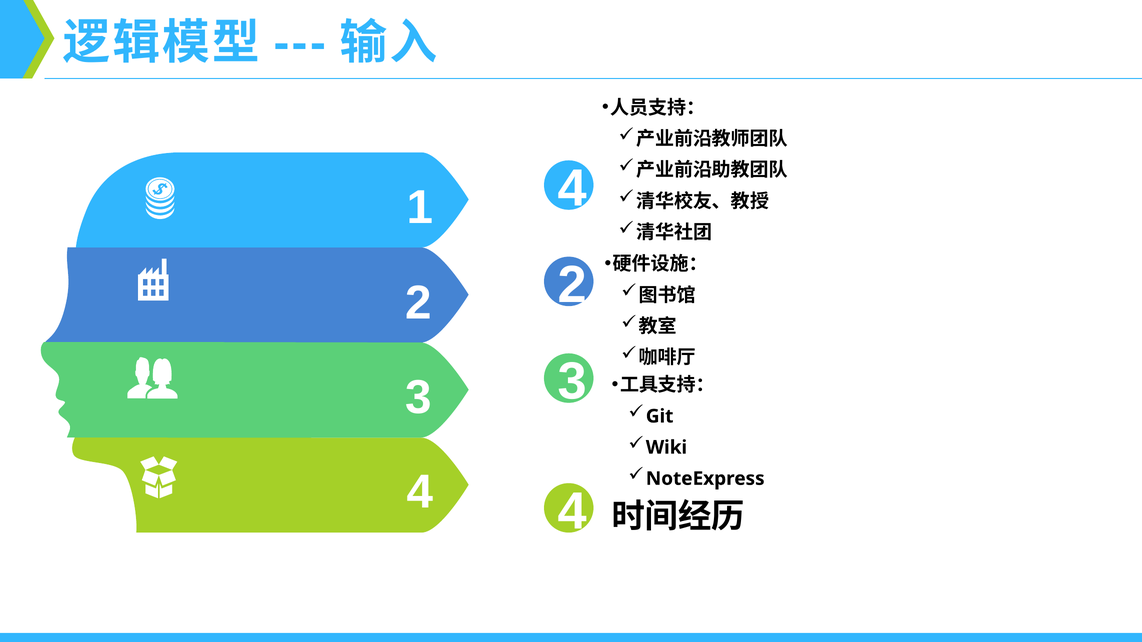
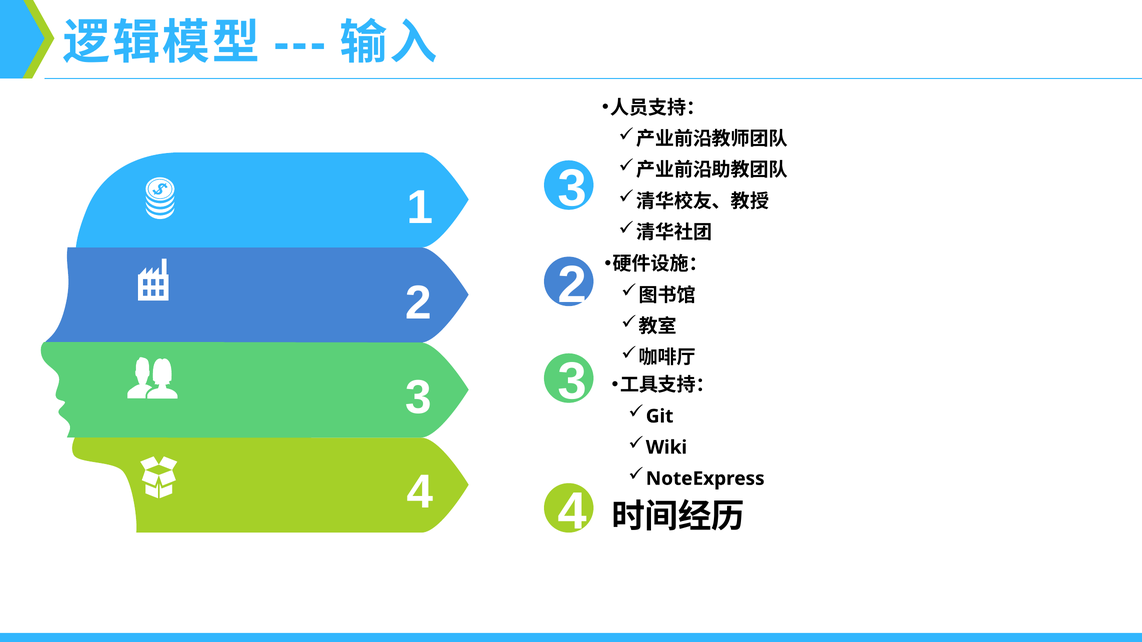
1 4: 4 -> 3 (572, 189)
